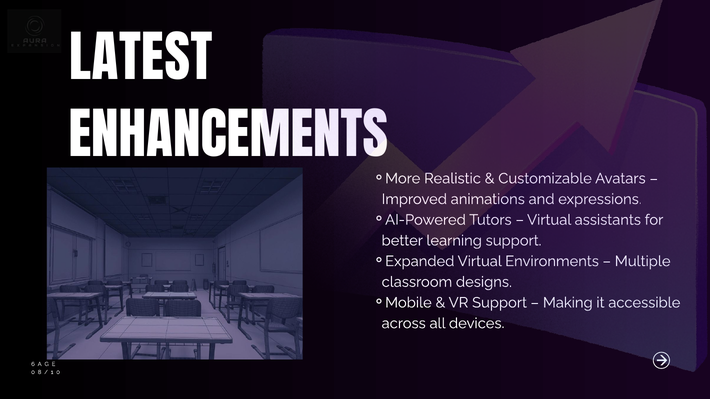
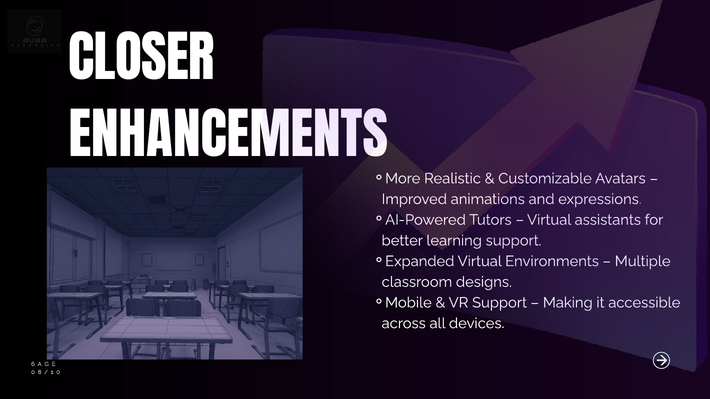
LATEST: LATEST -> CLOSER (141, 61)
